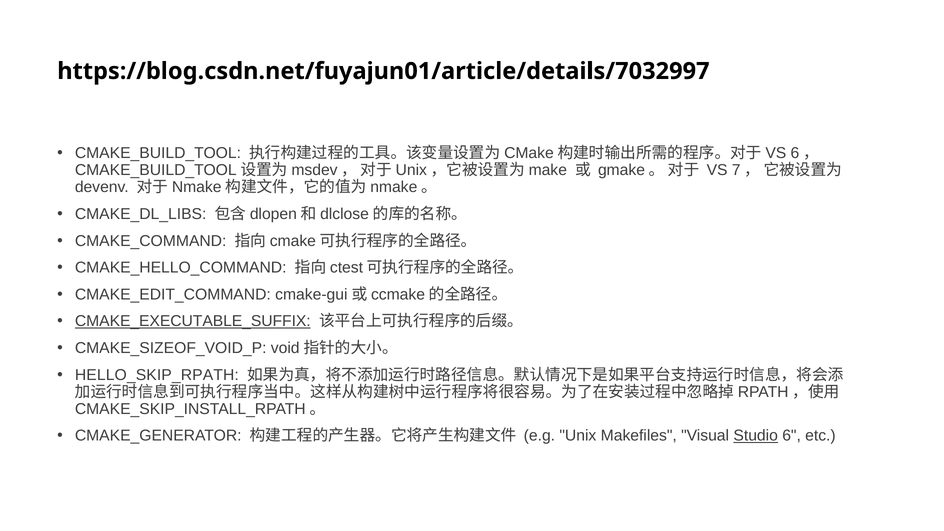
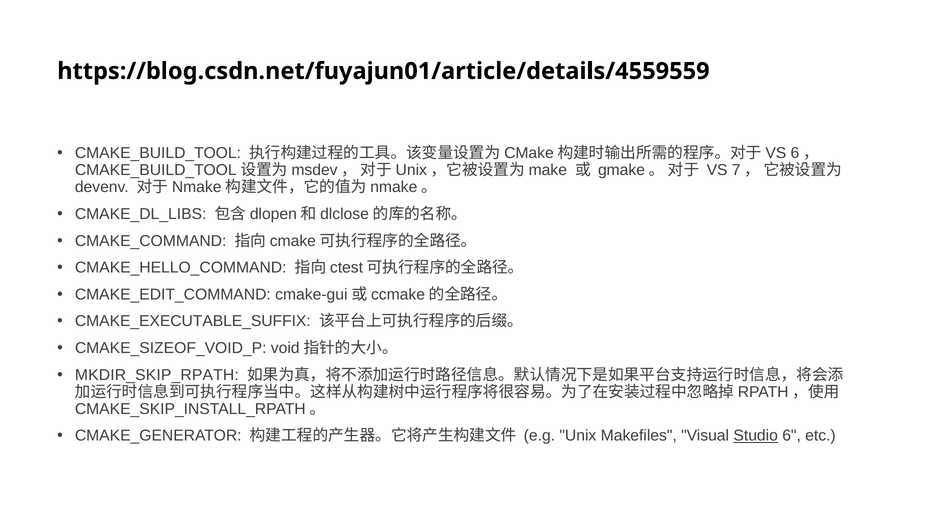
https://blog.csdn.net/fuyajun01/article/details/7032997: https://blog.csdn.net/fuyajun01/article/details/7032997 -> https://blog.csdn.net/fuyajun01/article/details/4559559 (383, 71)
CMAKE_EXECUTABLE_SUFFIX underline: present -> none (193, 321)
HELLO_SKIP_RPATH: HELLO_SKIP_RPATH -> MKDIR_SKIP_RPATH (157, 375)
